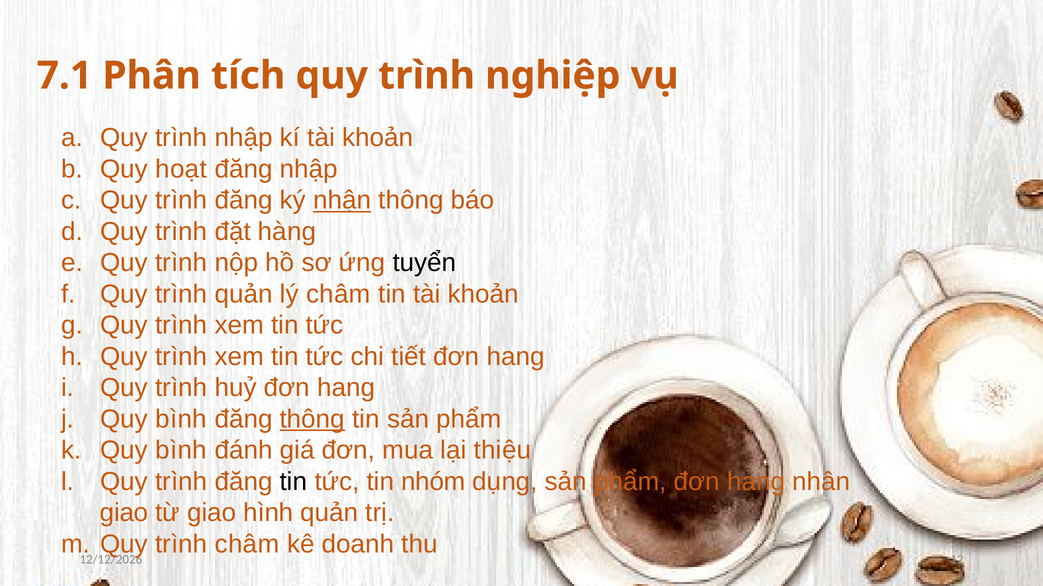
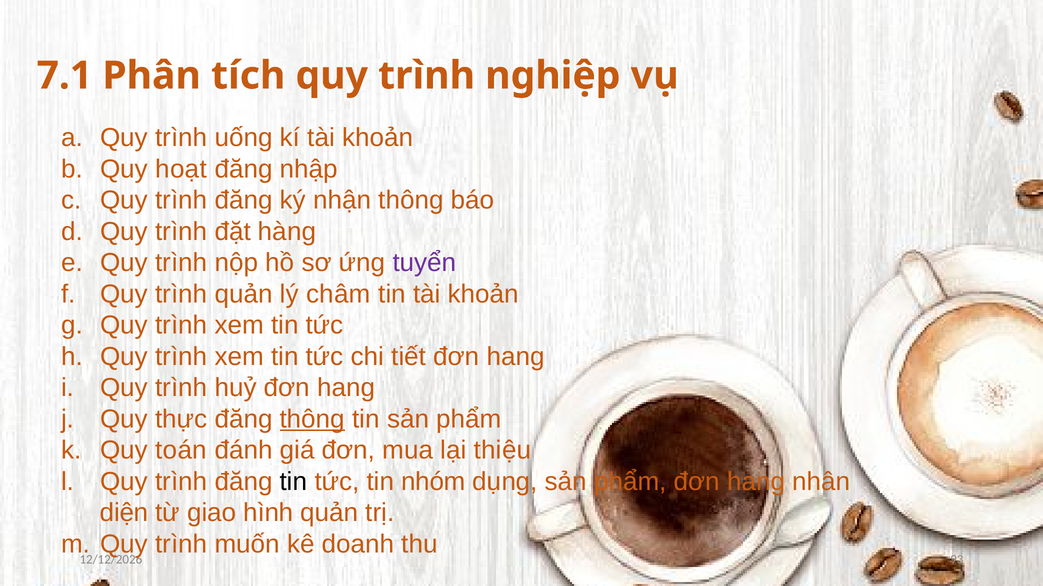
trình nhập: nhập -> uống (244, 138)
nhận underline: present -> none (342, 201)
tuyển colour: black -> purple (424, 263)
bình: bình -> thực (181, 420)
bình: bình -> toán (181, 451)
giao: giao -> diện (124, 513)
trình châm: châm -> muốn (247, 545)
12: 12 -> 93 (957, 560)
